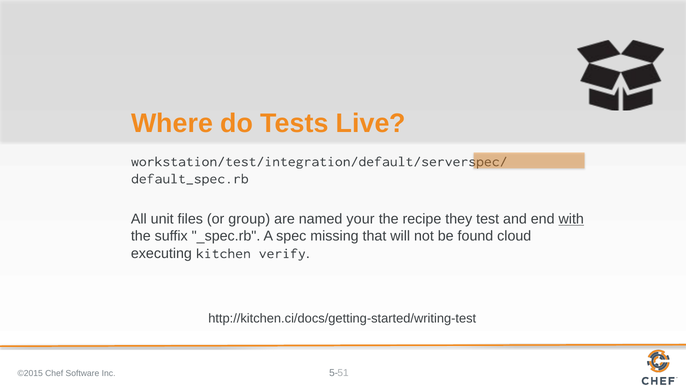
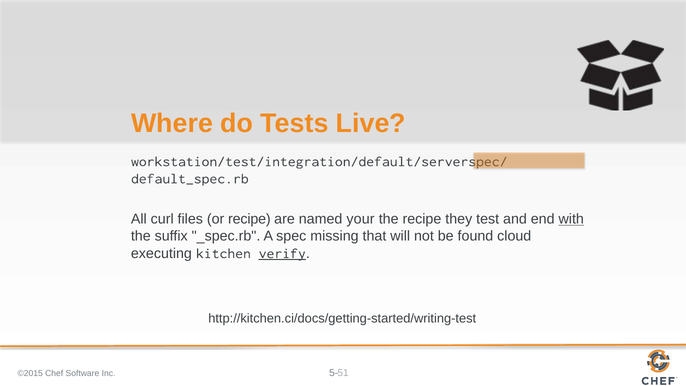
unit: unit -> curl (162, 219)
or group: group -> recipe (249, 219)
verify underline: none -> present (282, 253)
